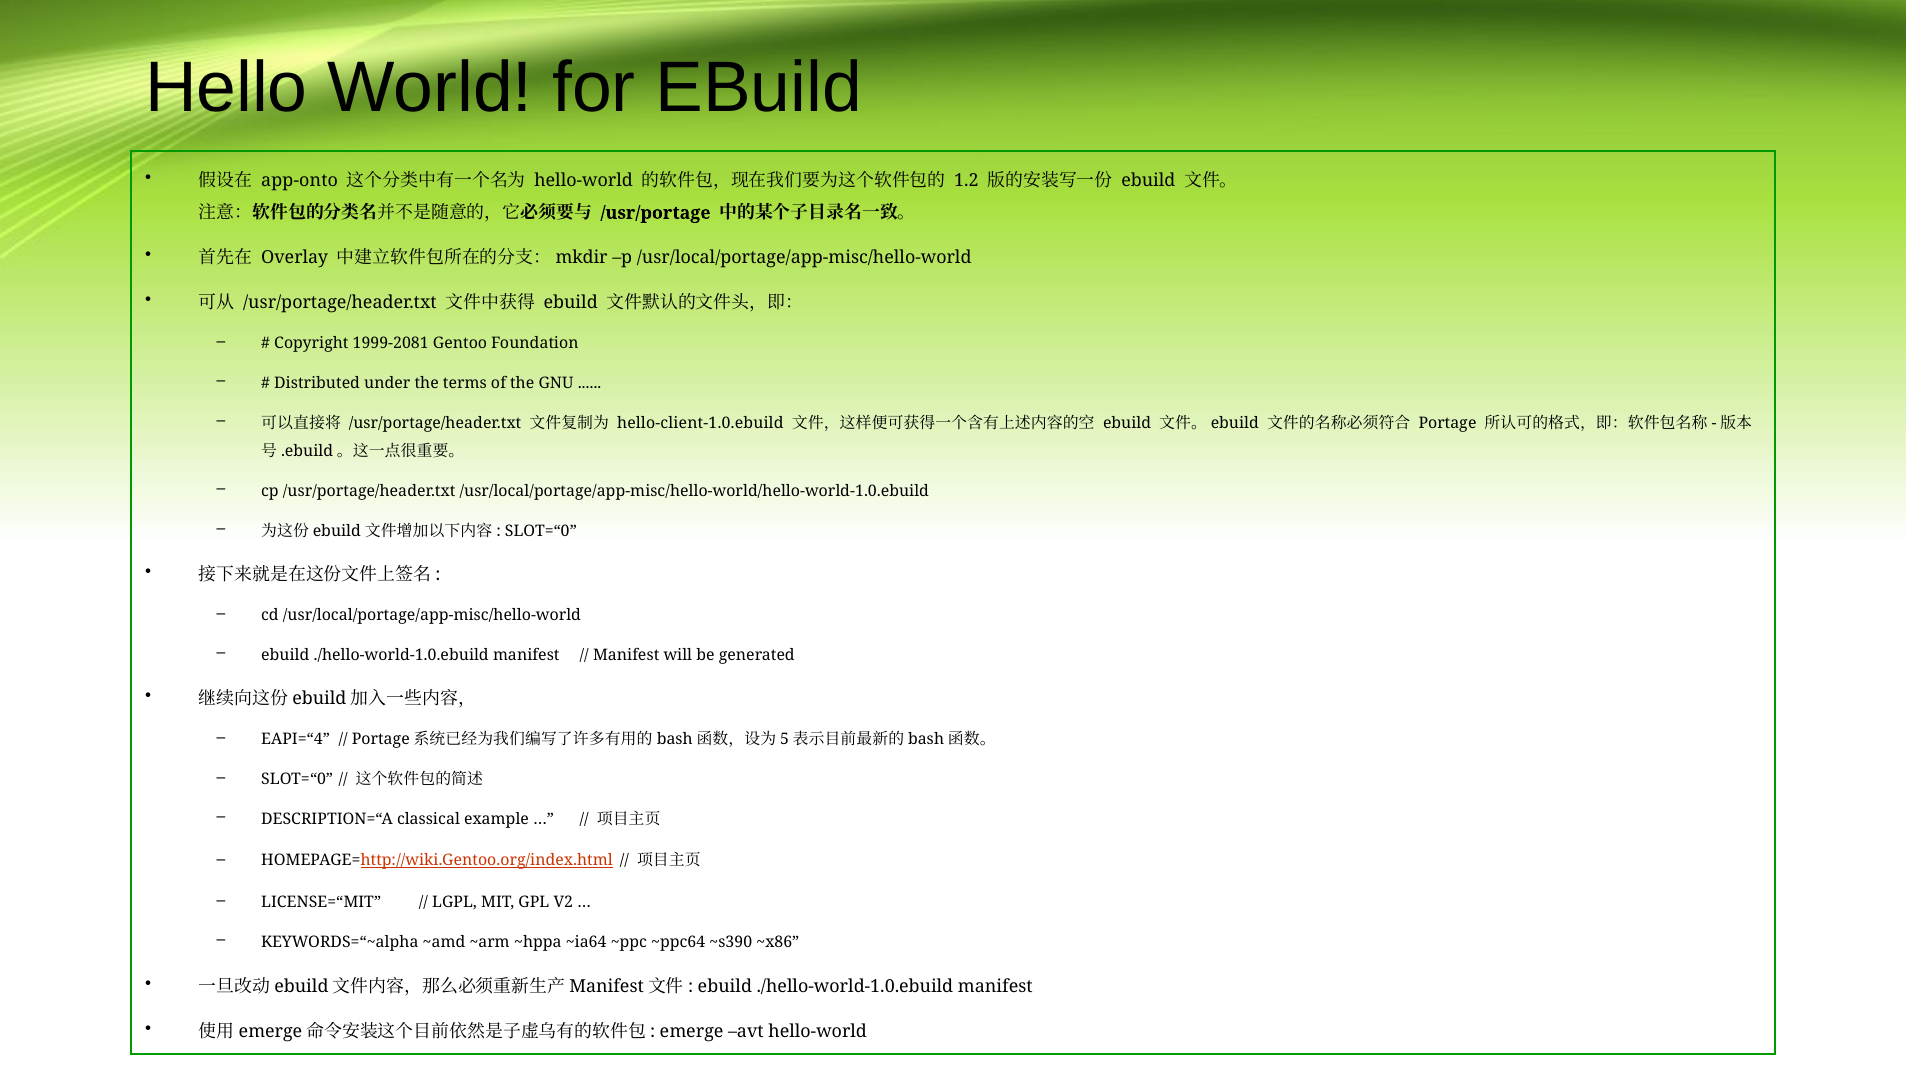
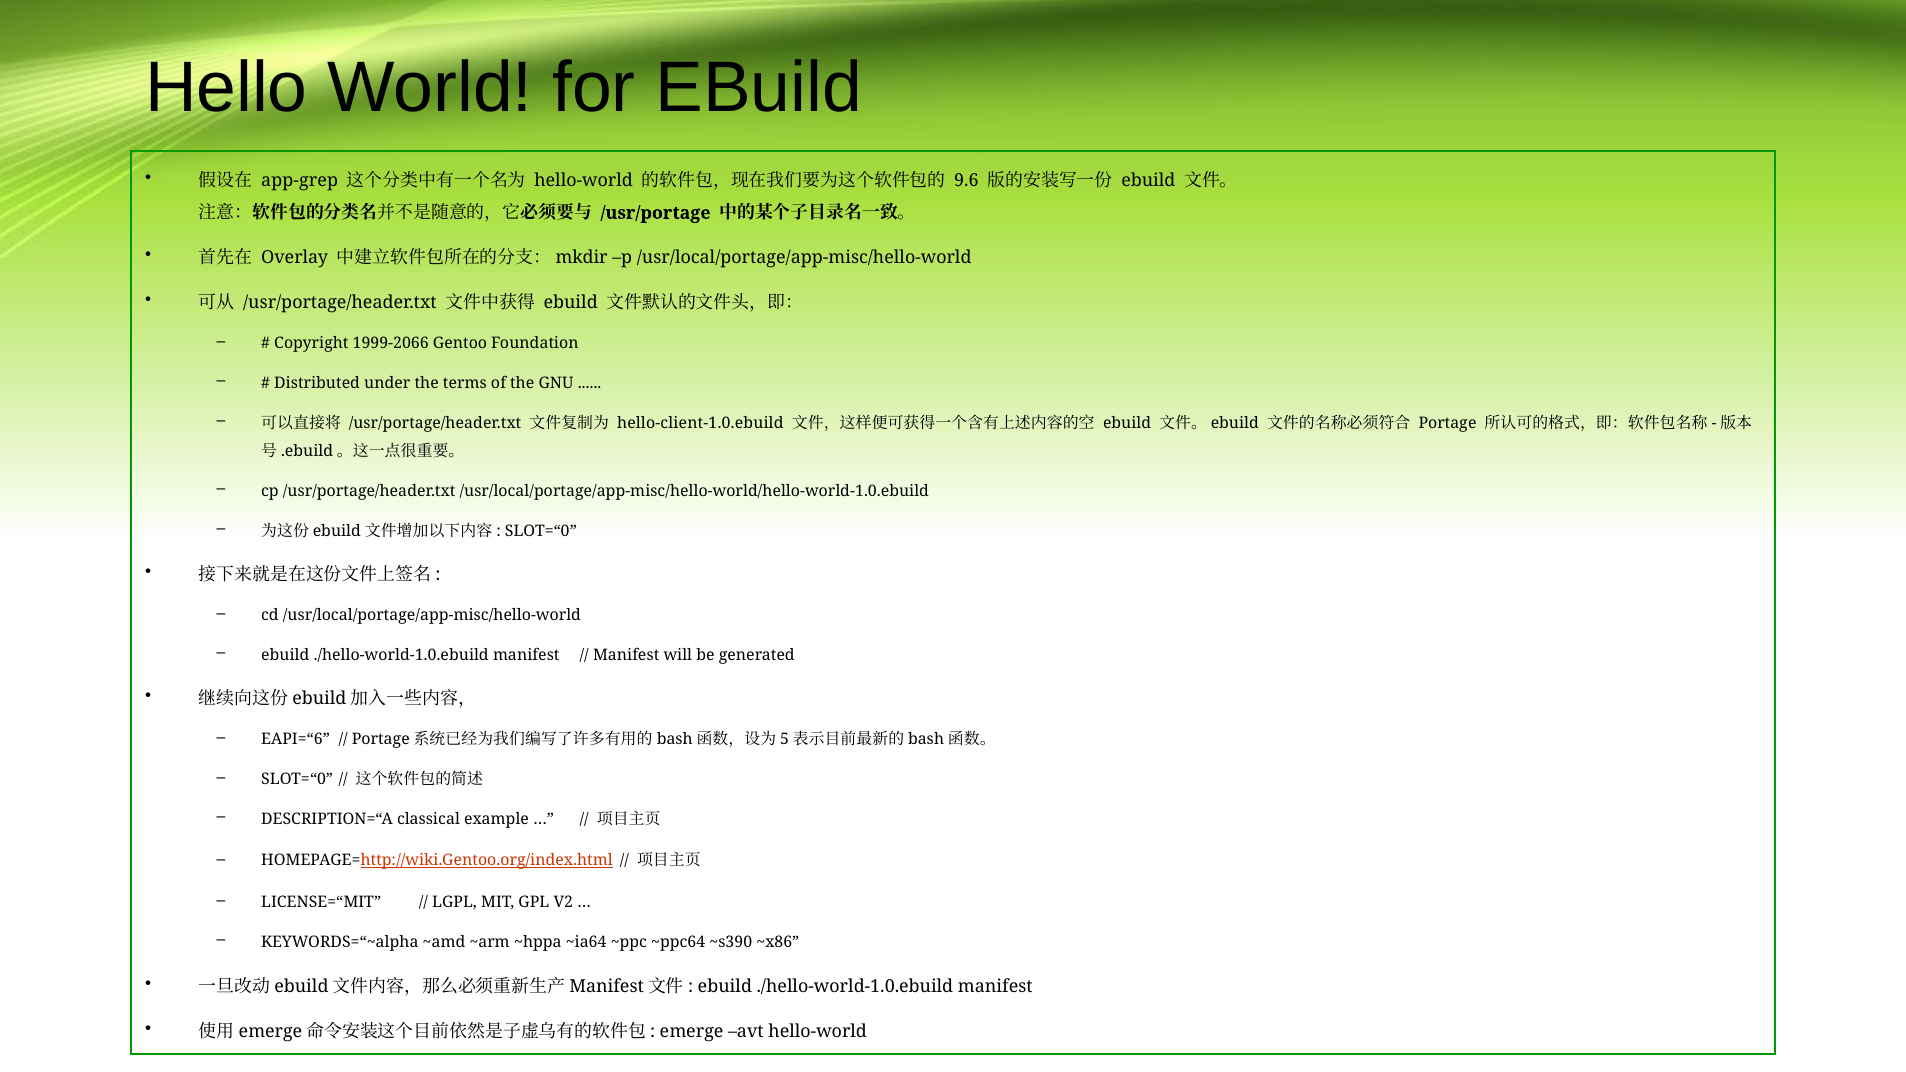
app-onto: app-onto -> app-grep (300, 181)
1.2: 1.2 -> 9.6 (966, 181)
1999-2081: 1999-2081 -> 1999-2066 (391, 344)
EAPI=“4: EAPI=“4 -> EAPI=“6 (296, 740)
